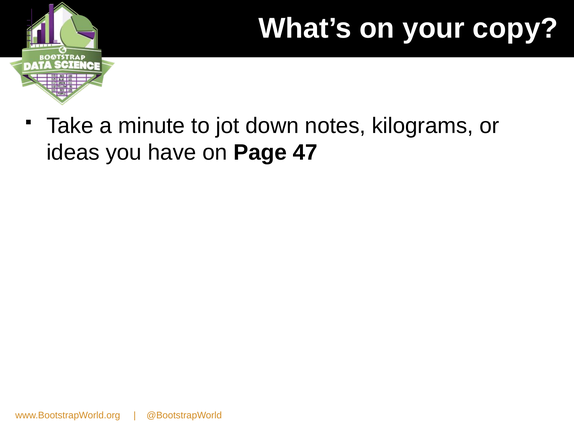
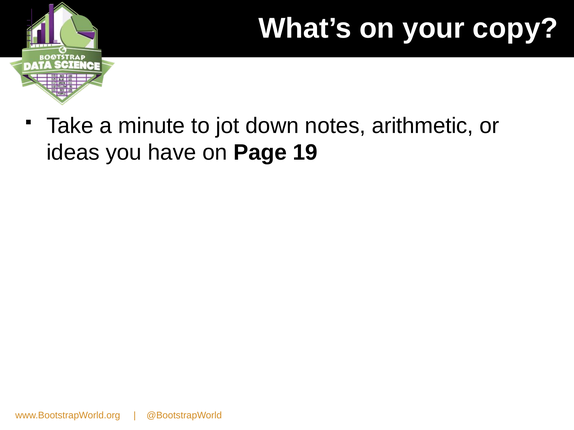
kilograms: kilograms -> arithmetic (423, 126)
47: 47 -> 19 (305, 153)
